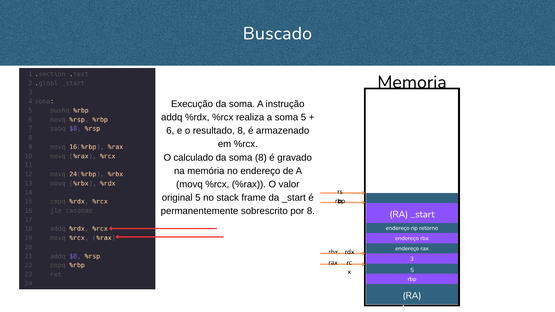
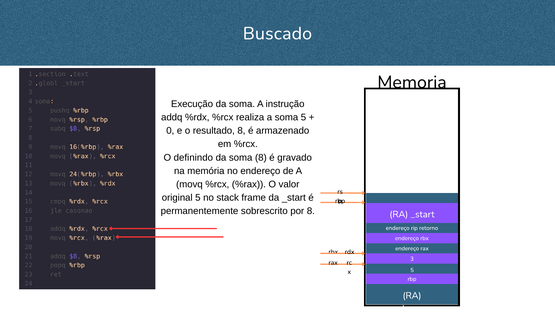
6: 6 -> 0 (170, 131)
calculado: calculado -> definindo (193, 158)
